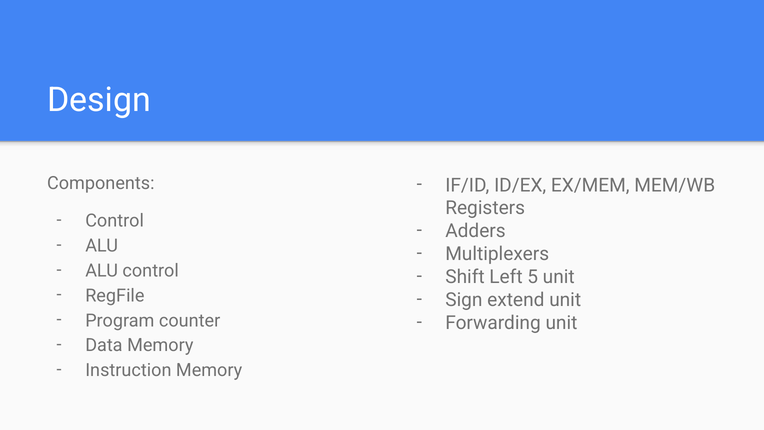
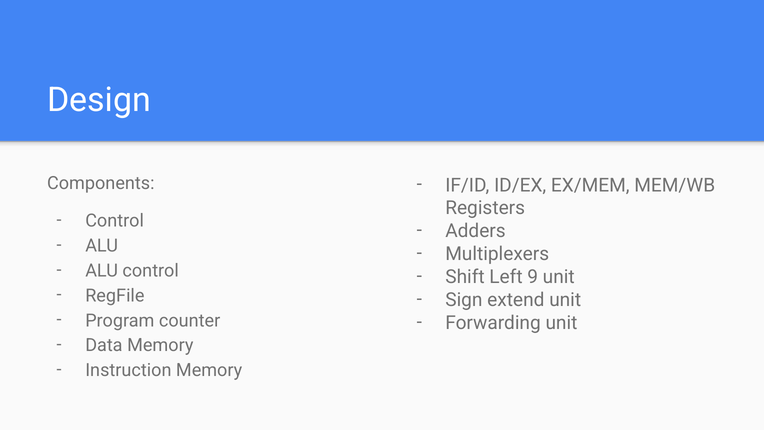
5: 5 -> 9 (533, 277)
